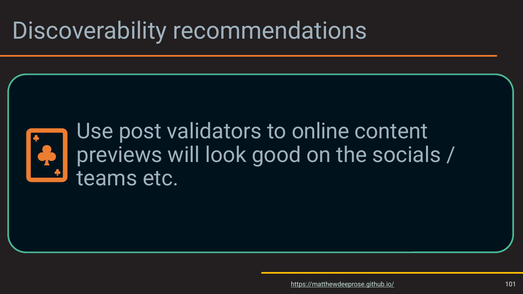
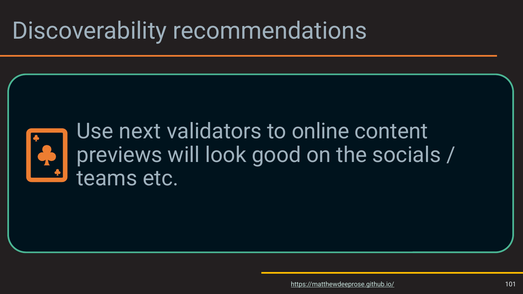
post: post -> next (140, 132)
